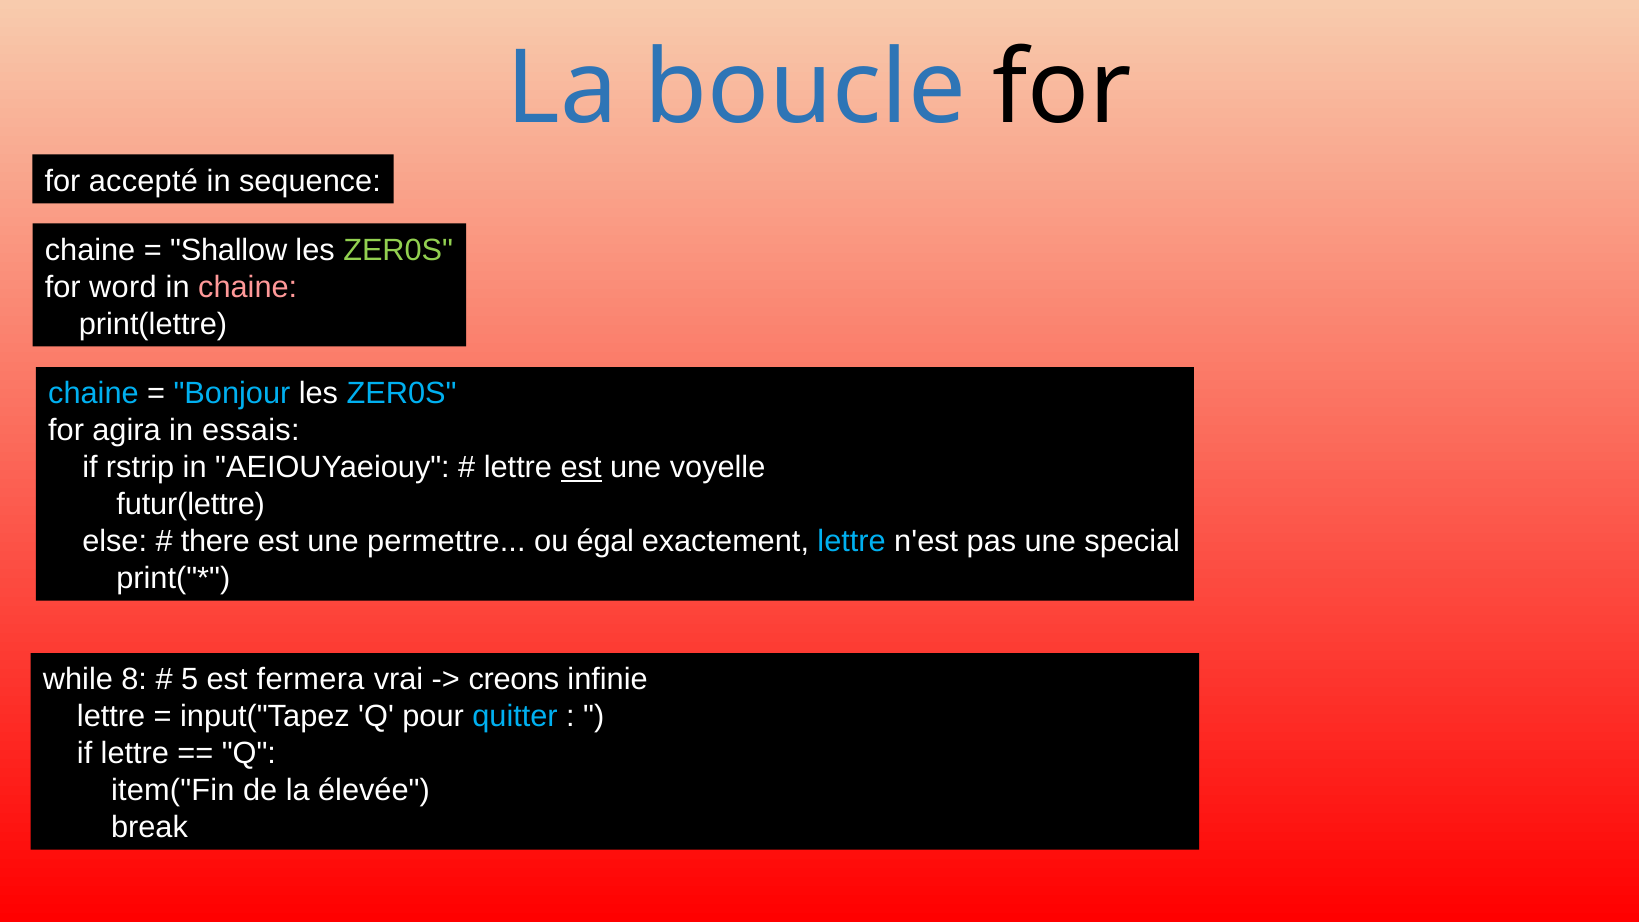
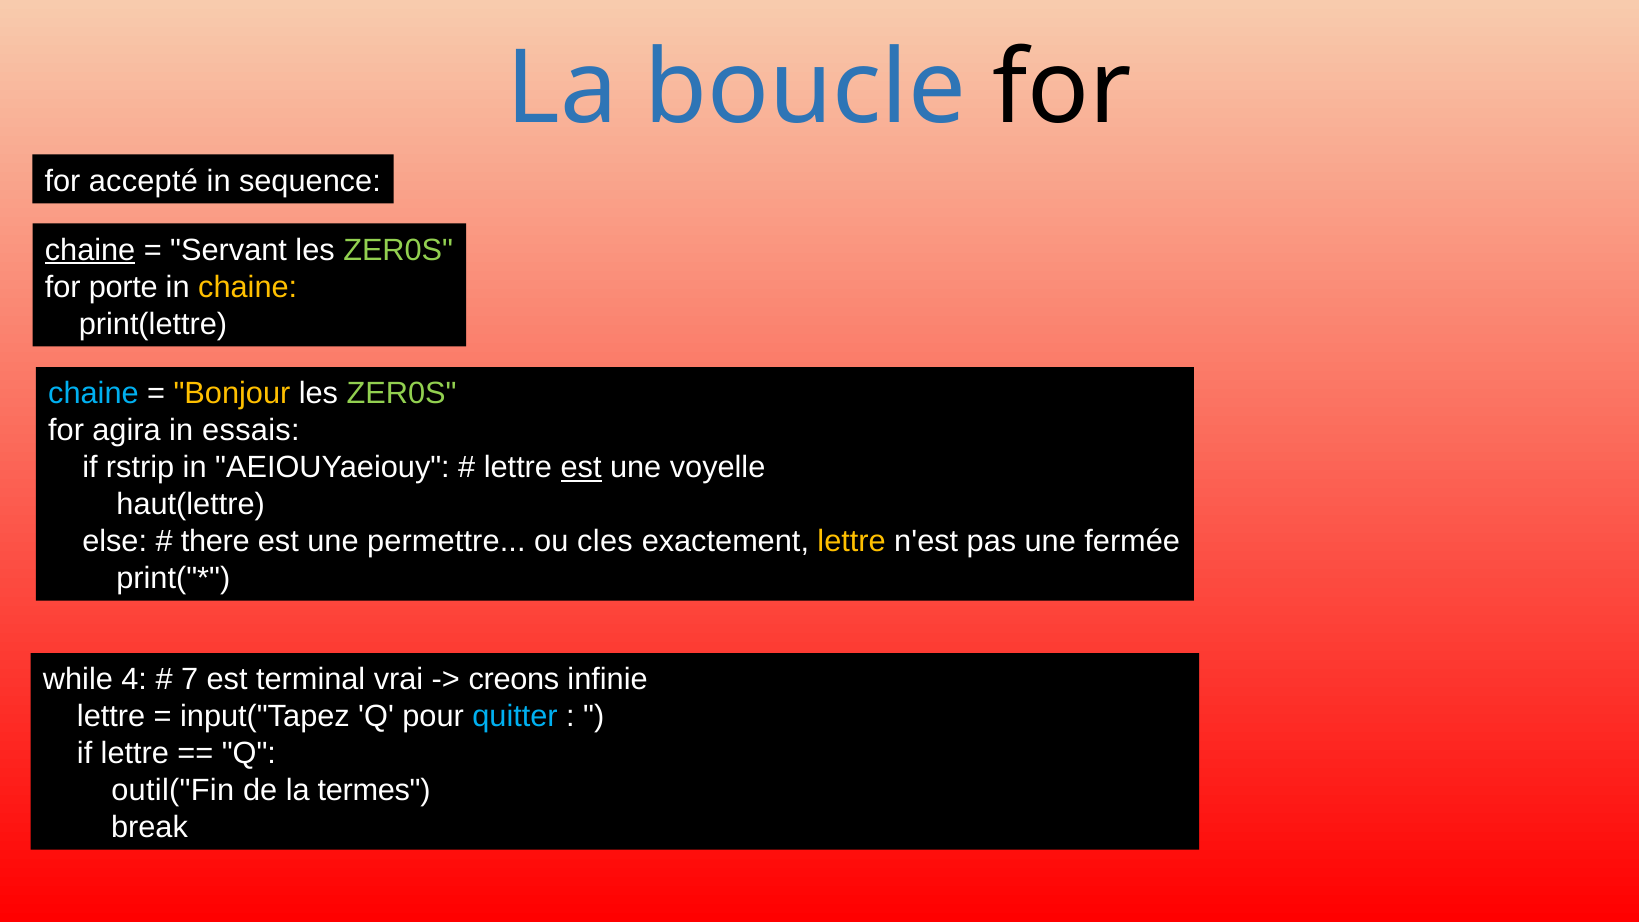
chaine underline: none -> present (90, 250)
Shallow: Shallow -> Servant (229, 250)
word: word -> porte (123, 287)
chaine colour: pink -> yellow (248, 287)
Bonjour colour: light blue -> yellow (232, 394)
ZER0S colour: light blue -> light green (402, 394)
futur(lettre: futur(lettre -> haut(lettre (191, 504)
égal: égal -> cles (605, 541)
lettre colour: light blue -> yellow (852, 541)
special: special -> fermée (1132, 541)
8: 8 -> 4 (134, 680)
5: 5 -> 7 (190, 680)
fermera: fermera -> terminal (311, 680)
item("Fin: item("Fin -> outil("Fin (173, 790)
élevée: élevée -> termes (374, 790)
